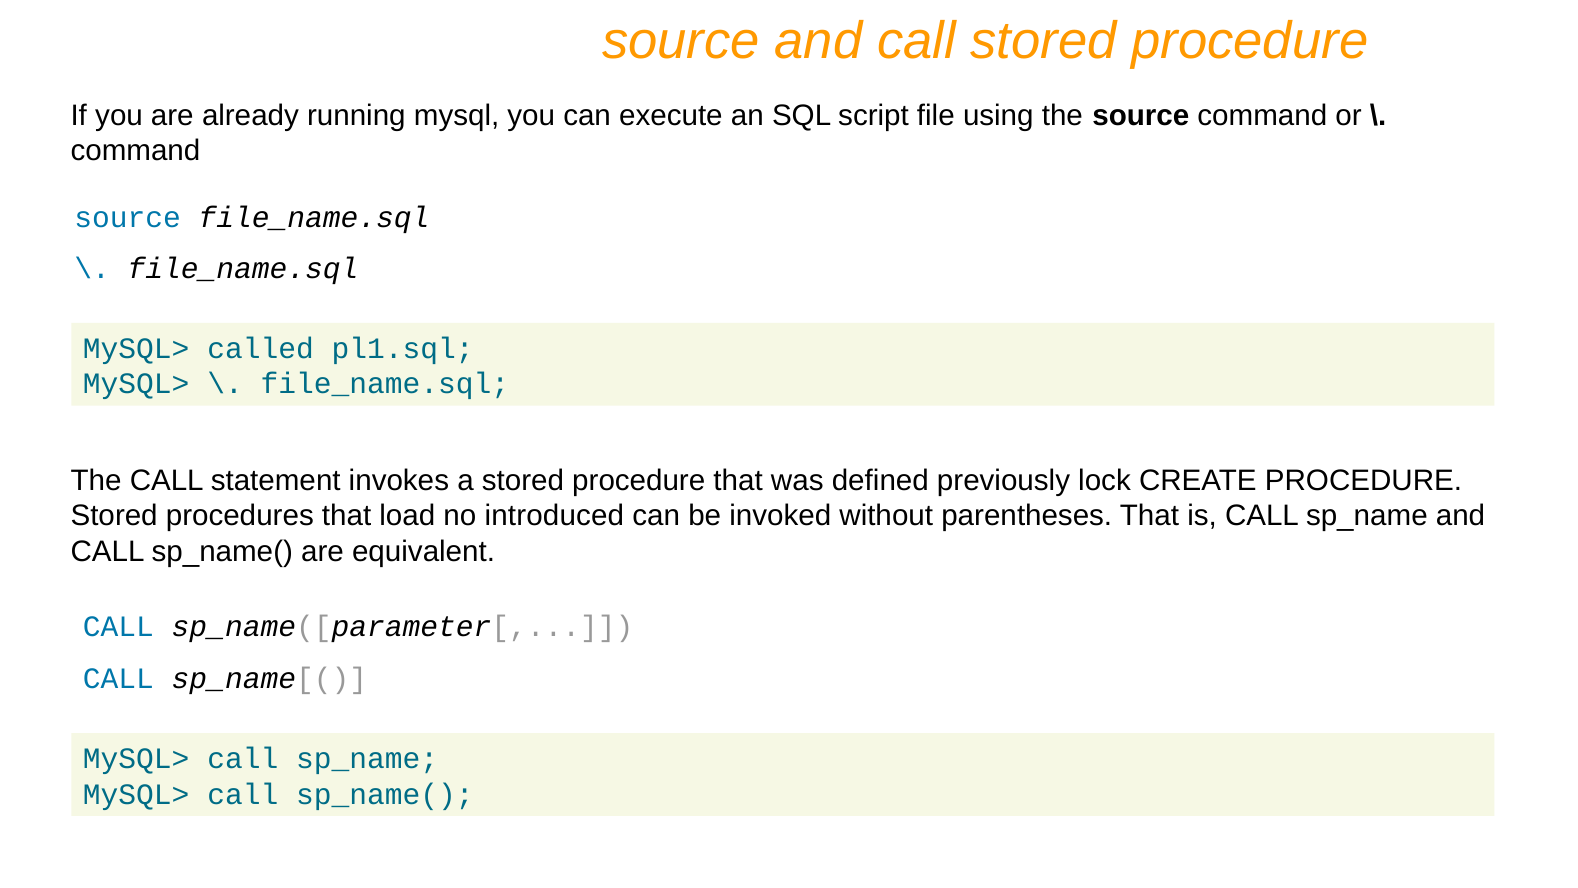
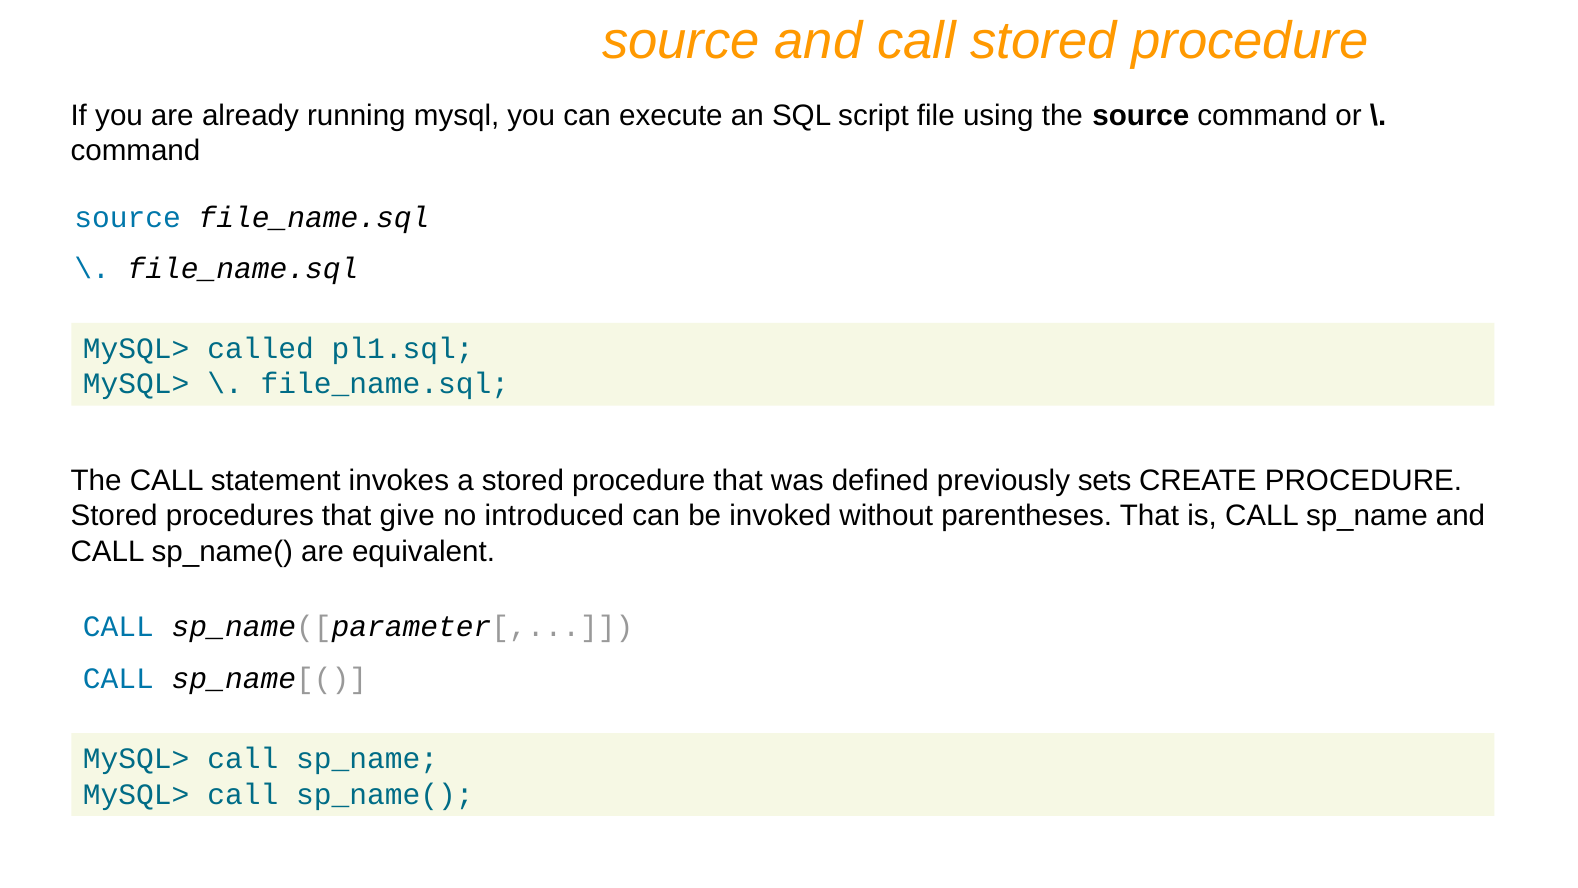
lock: lock -> sets (1105, 480)
load: load -> give (407, 516)
